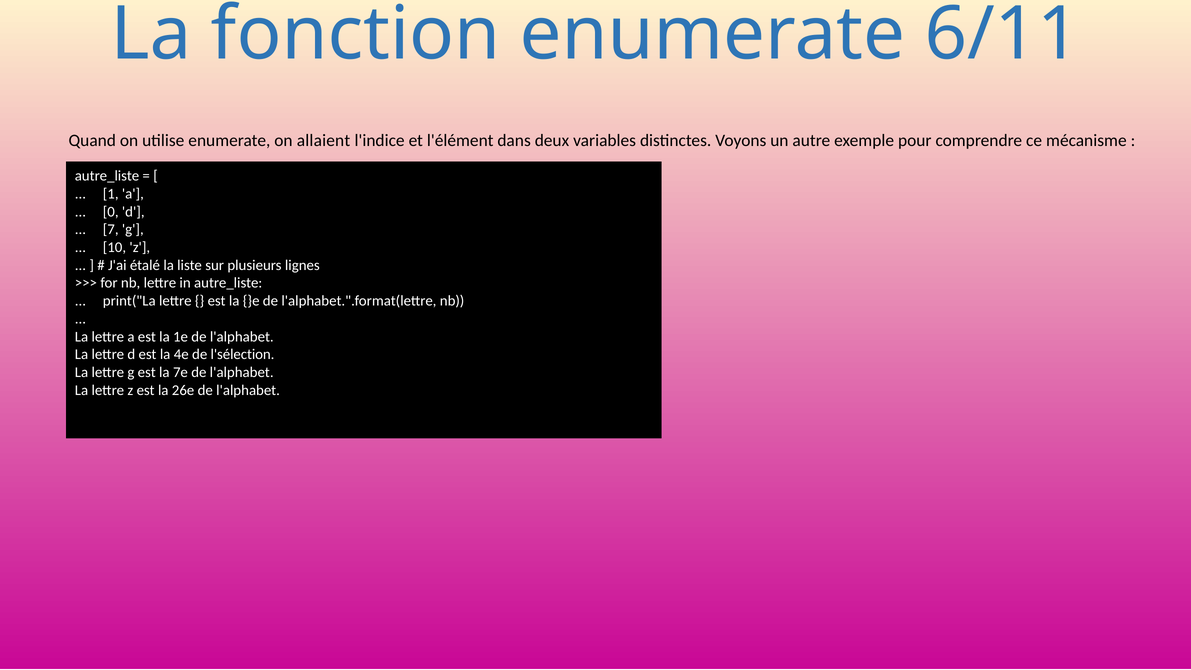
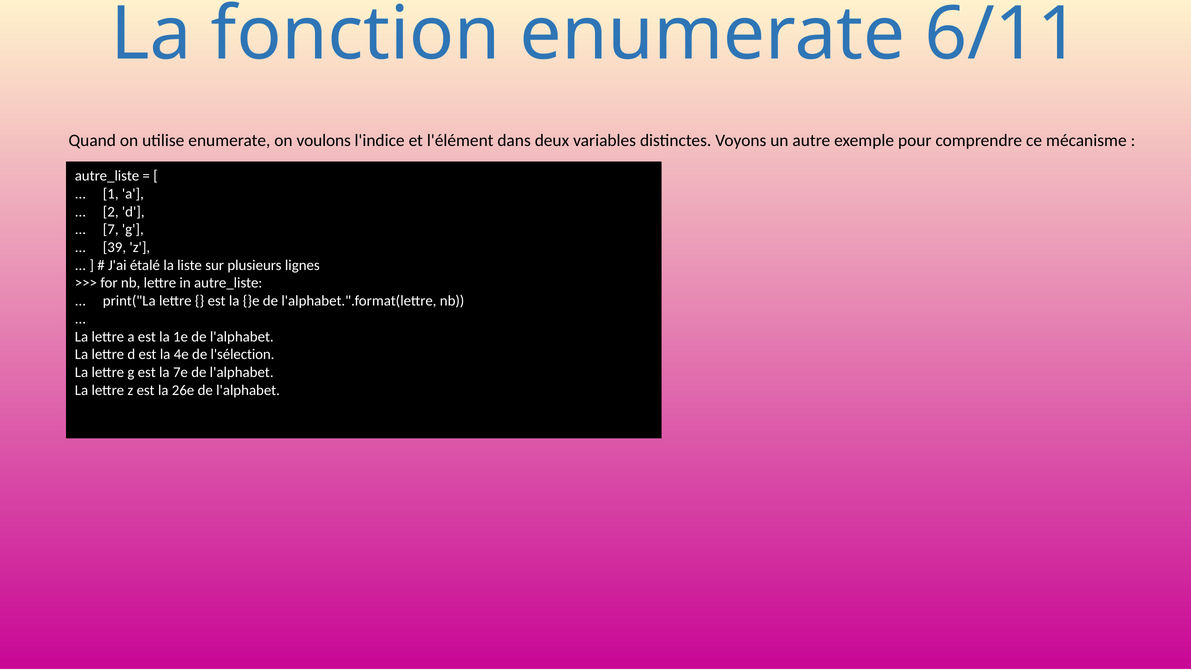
allaient: allaient -> voulons (324, 140)
0: 0 -> 2 (111, 212)
10: 10 -> 39 (114, 247)
